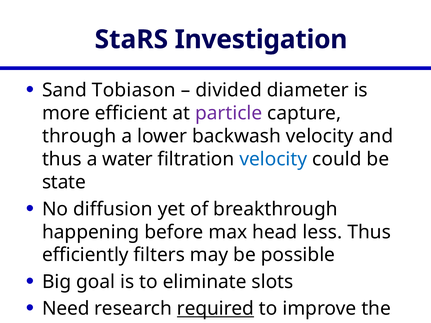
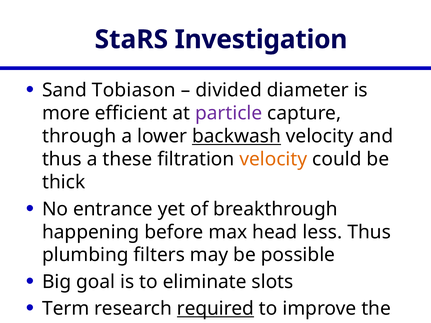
backwash underline: none -> present (236, 136)
water: water -> these (127, 159)
velocity colour: blue -> orange (273, 159)
state: state -> thick (64, 182)
diffusion: diffusion -> entrance (113, 209)
efficiently: efficiently -> plumbing (85, 255)
Need: Need -> Term (66, 309)
